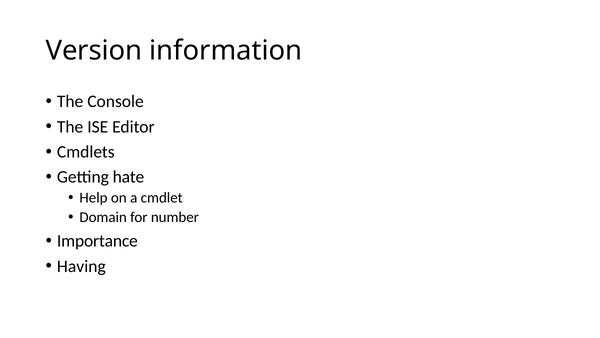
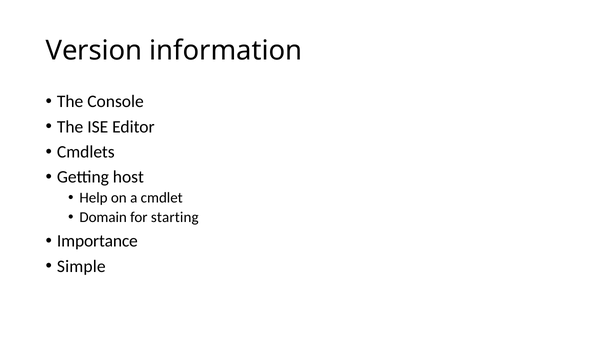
hate: hate -> host (128, 177)
number: number -> starting (175, 217)
Having: Having -> Simple (81, 266)
